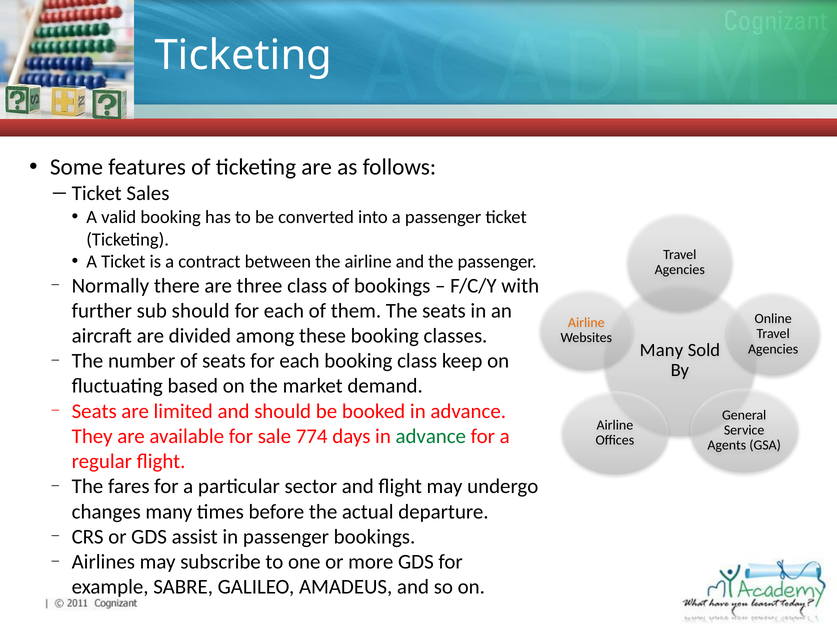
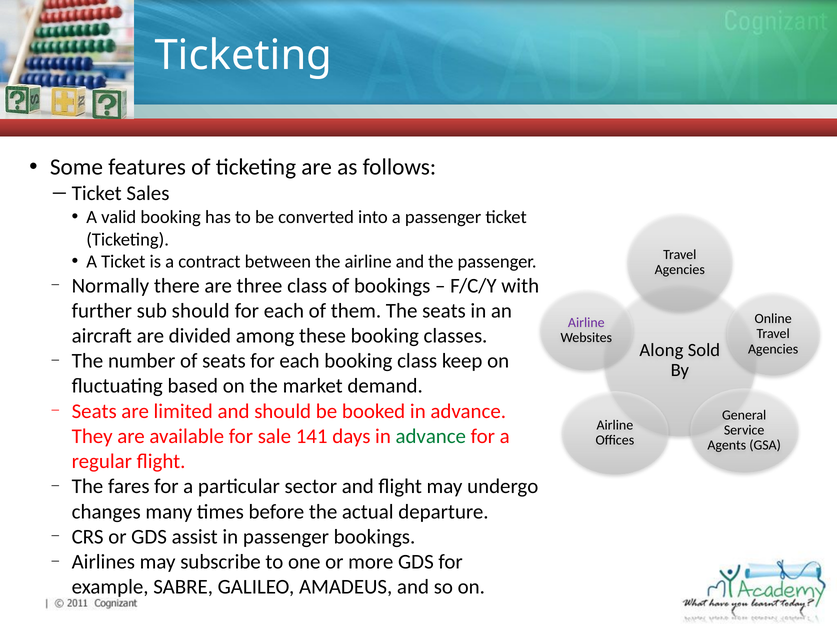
Airline colour: orange -> purple (586, 322)
Many: Many -> Along (661, 350)
774: 774 -> 141 (312, 436)
